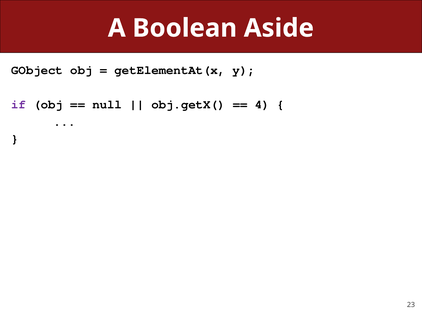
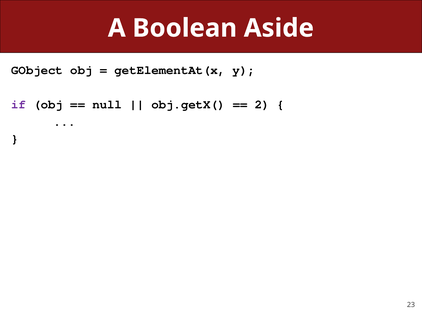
4: 4 -> 2 (262, 105)
